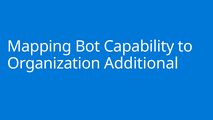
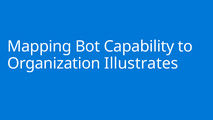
Additional: Additional -> Illustrates (141, 63)
